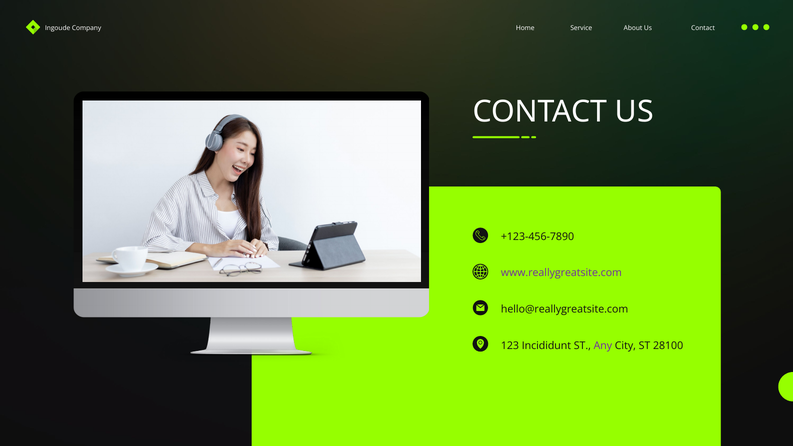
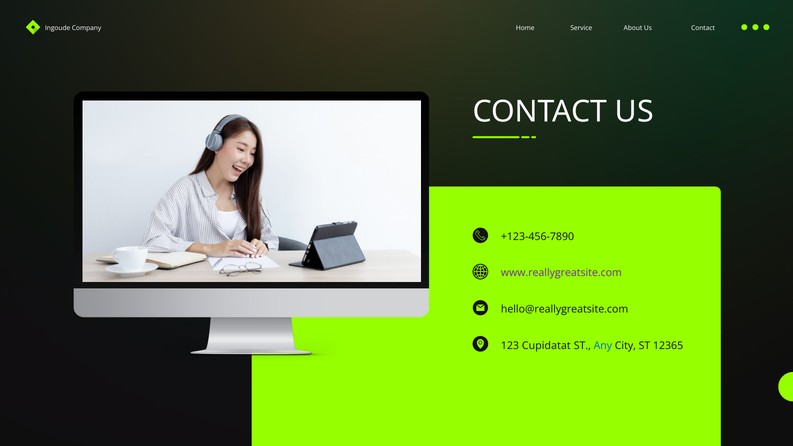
Incididunt: Incididunt -> Cupidatat (546, 346)
Any colour: purple -> blue (603, 346)
28100: 28100 -> 12365 (668, 346)
